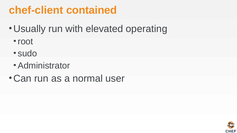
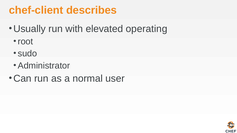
contained: contained -> describes (92, 10)
